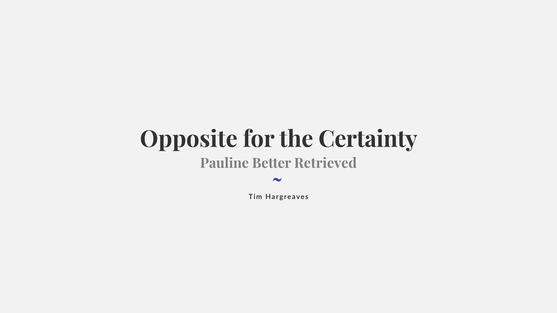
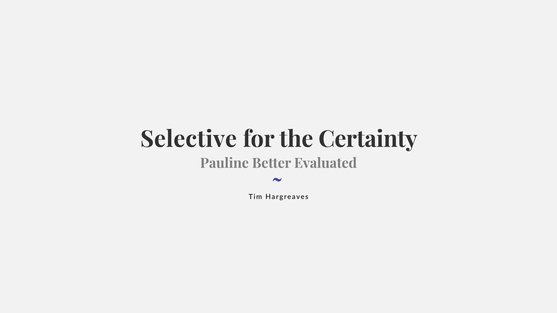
Opposite: Opposite -> Selective (189, 139)
Retrieved: Retrieved -> Evaluated (325, 163)
